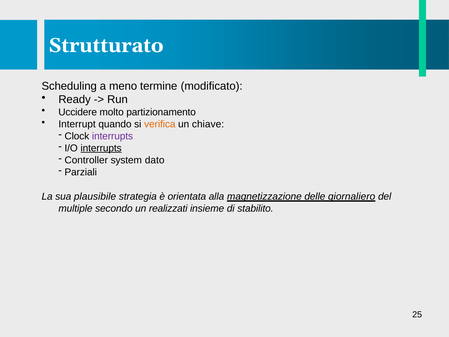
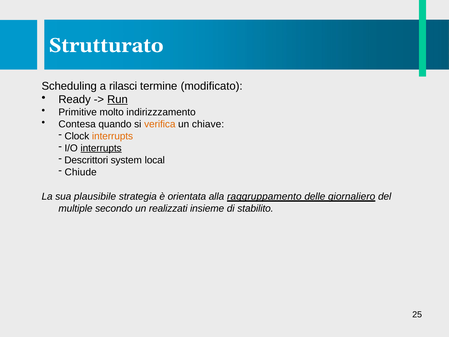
meno: meno -> rilasci (123, 86)
Run underline: none -> present (117, 99)
Uccidere: Uccidere -> Primitive (78, 112)
partizionamento: partizionamento -> indirizzzamento (161, 112)
Interrupt: Interrupt -> Contesa (77, 124)
interrupts colour: purple -> orange (112, 136)
Controller: Controller -> Descrittori (86, 160)
dato: dato -> local (155, 160)
Parziali: Parziali -> Chiude (81, 172)
magnetizzazione: magnetizzazione -> raggruppamento (264, 196)
